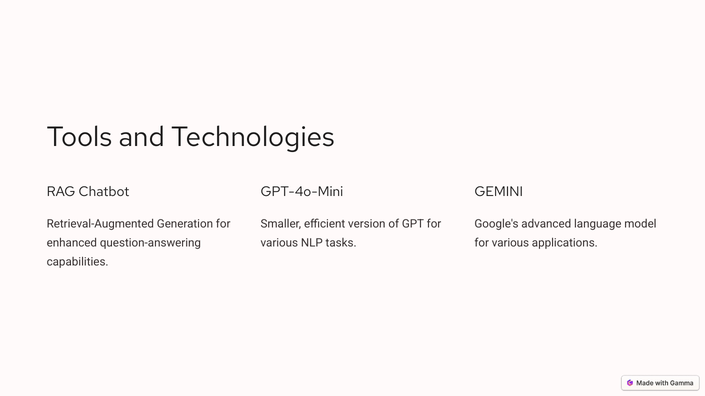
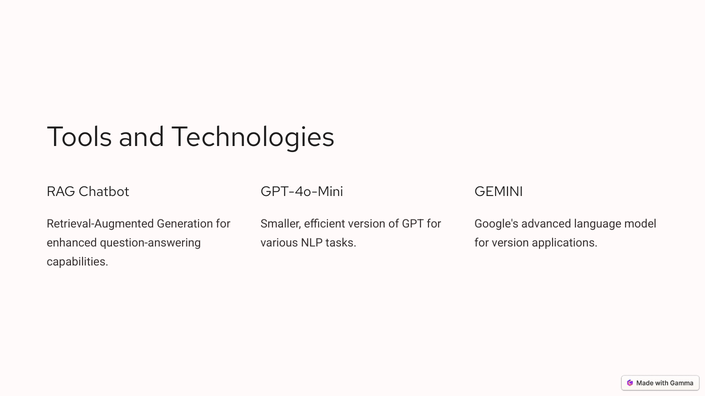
various: various -> version (510, 243)
